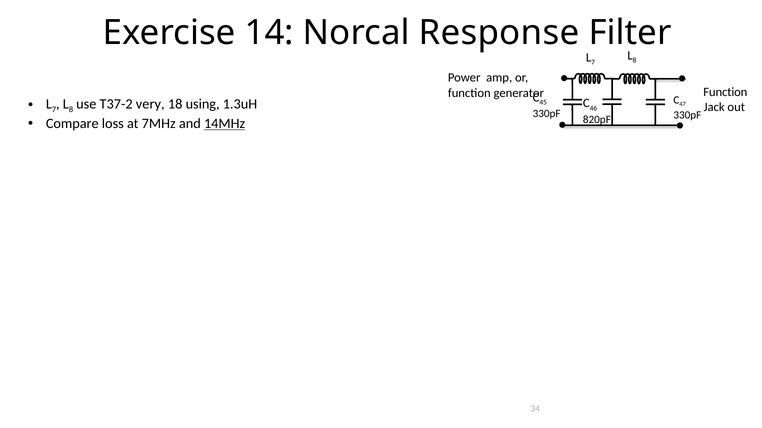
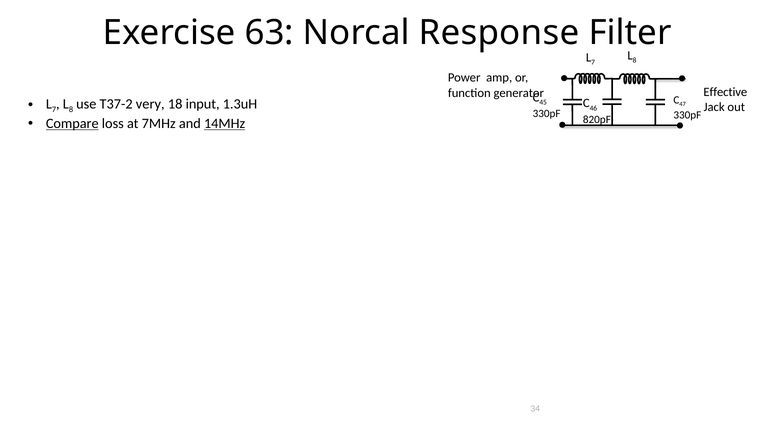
14: 14 -> 63 (269, 33)
Function: Function -> Effective (725, 92)
using: using -> input (203, 104)
Compare underline: none -> present (72, 124)
